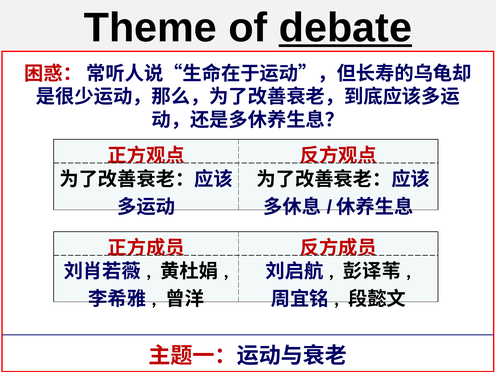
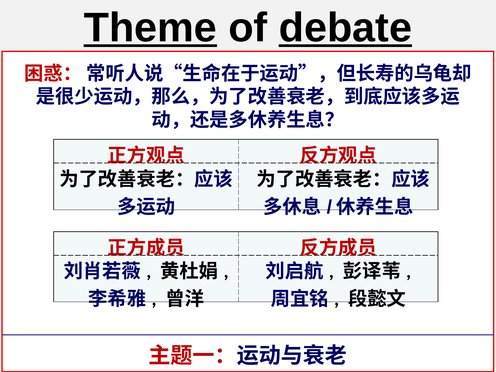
Theme underline: none -> present (150, 28)
